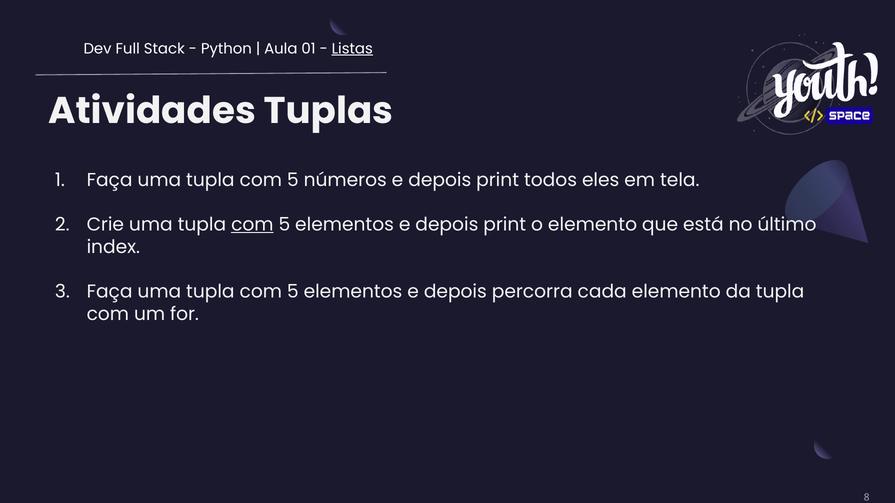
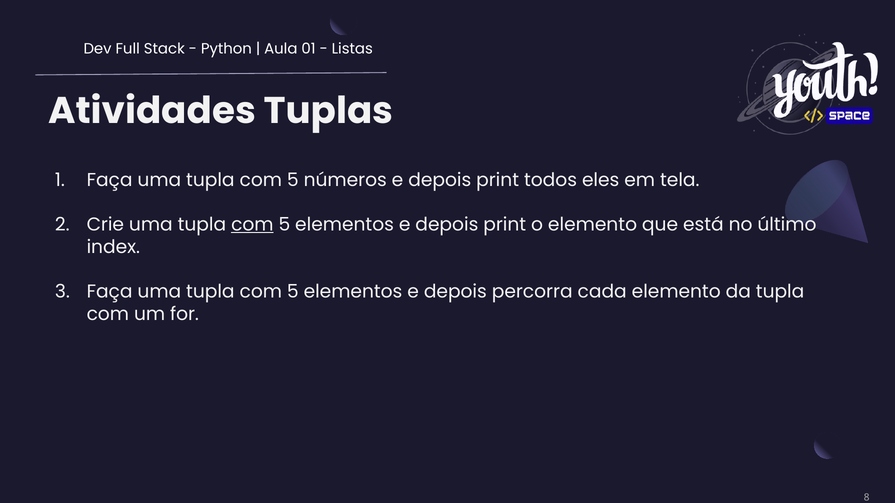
Listas underline: present -> none (352, 49)
